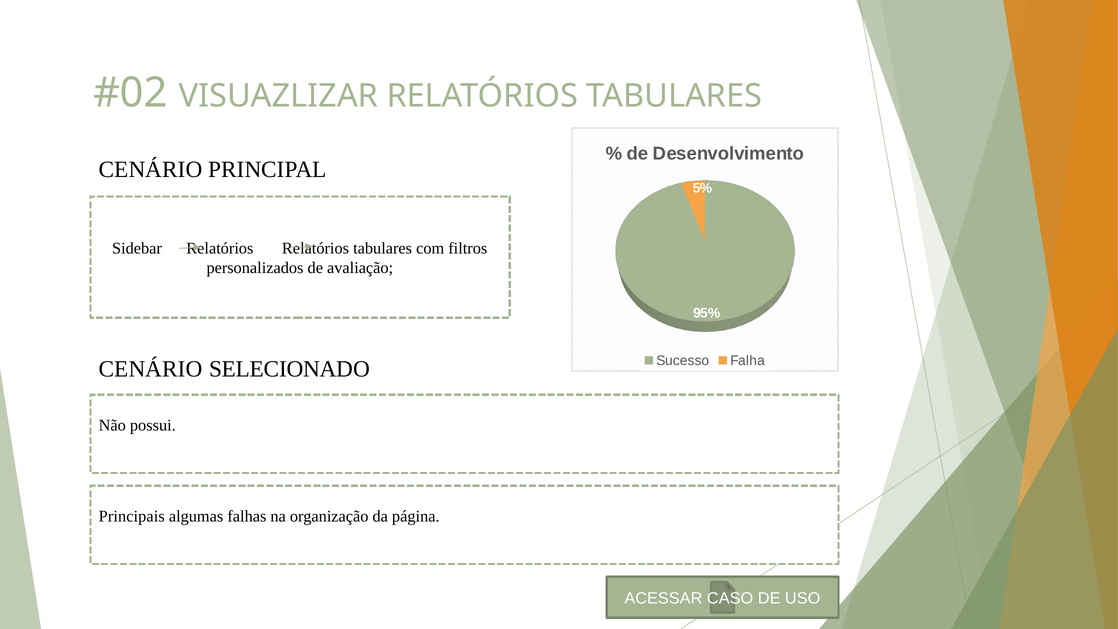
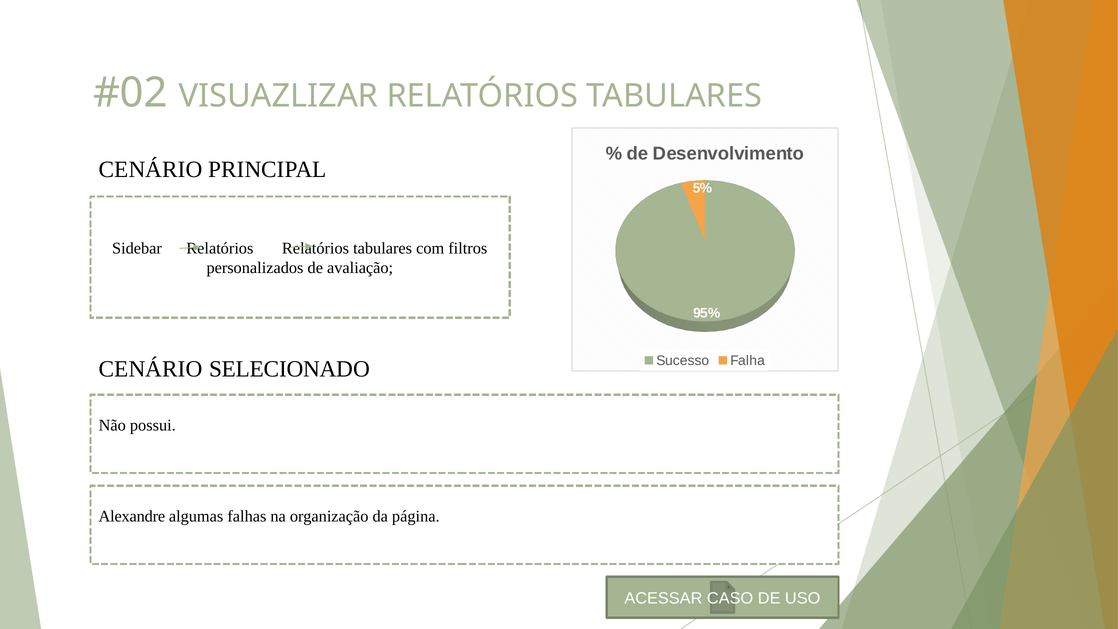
Principais: Principais -> Alexandre (132, 516)
